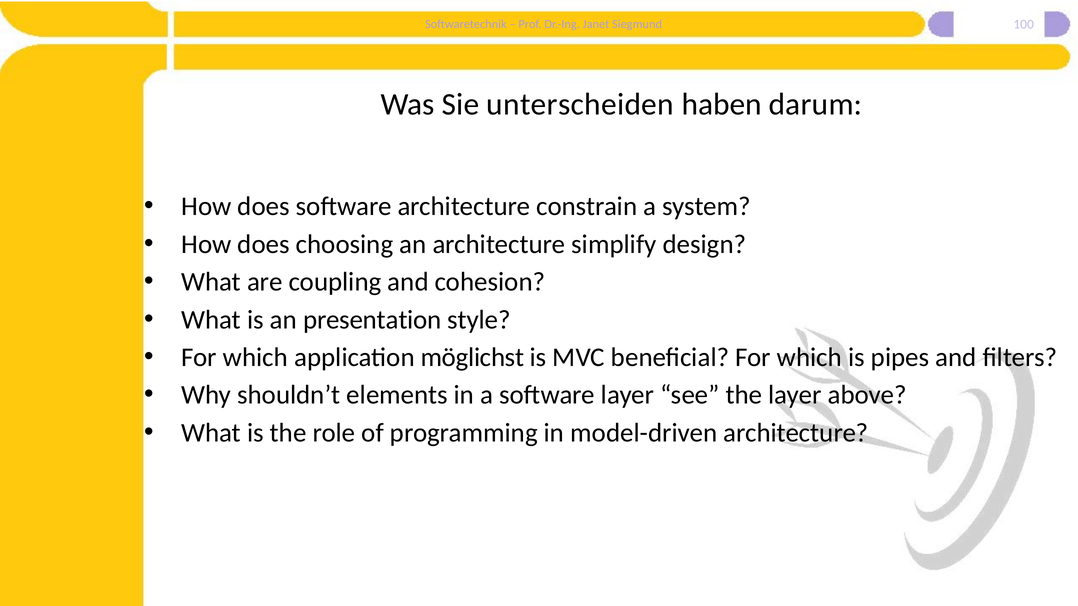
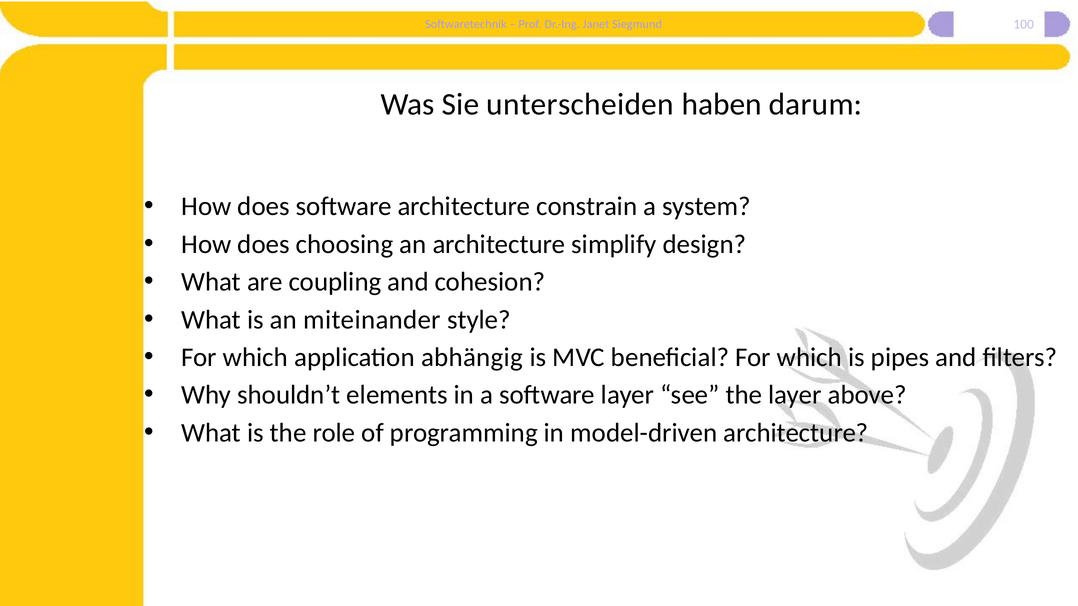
presentation: presentation -> miteinander (372, 320)
möglichst: möglichst -> abhängig (472, 358)
